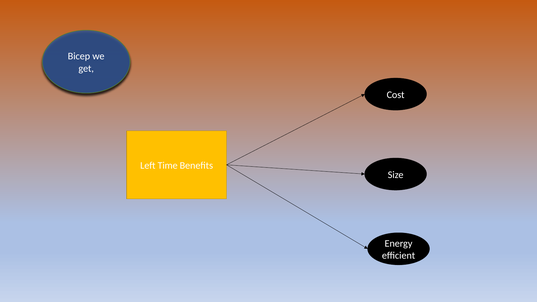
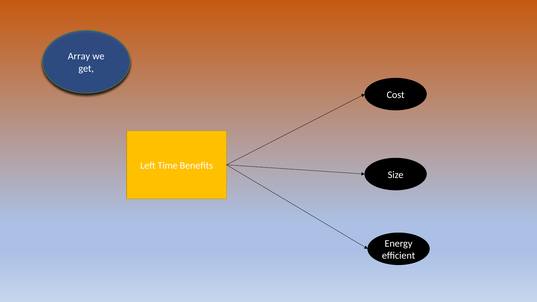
Bicep: Bicep -> Array (79, 56)
